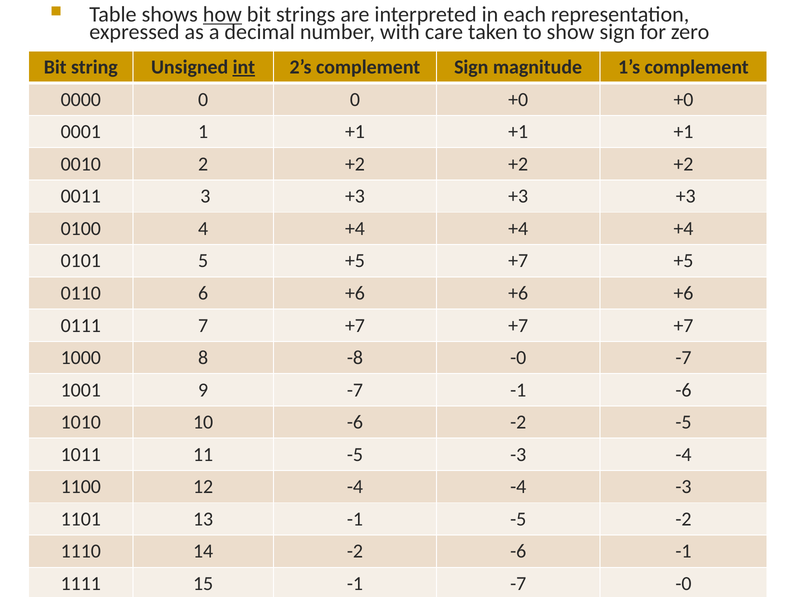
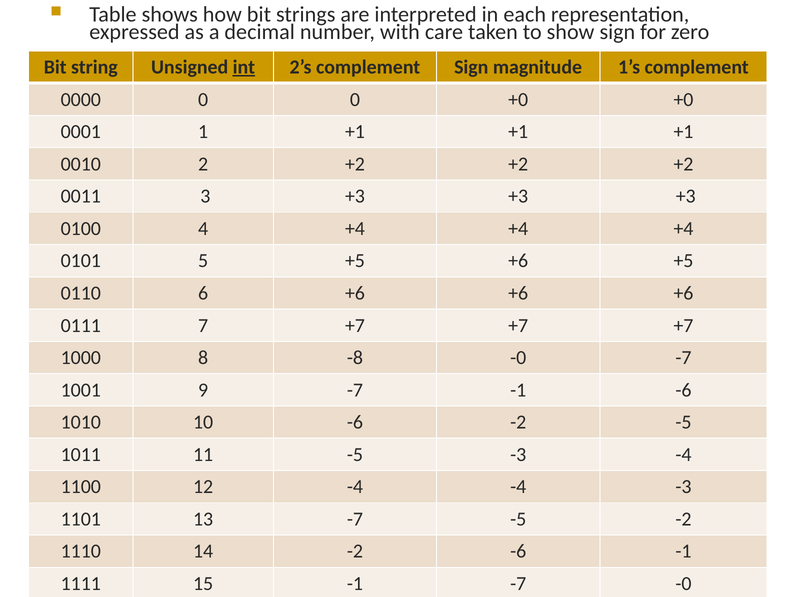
how underline: present -> none (222, 14)
+5 +7: +7 -> +6 (518, 261)
13 -1: -1 -> -7 (355, 519)
